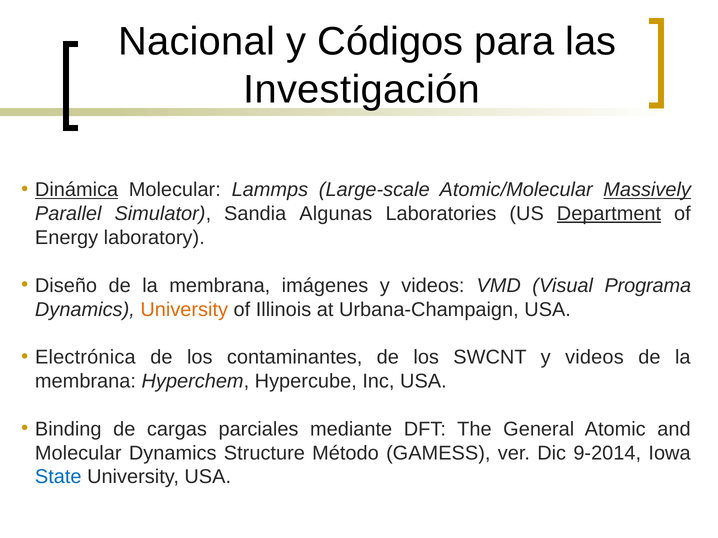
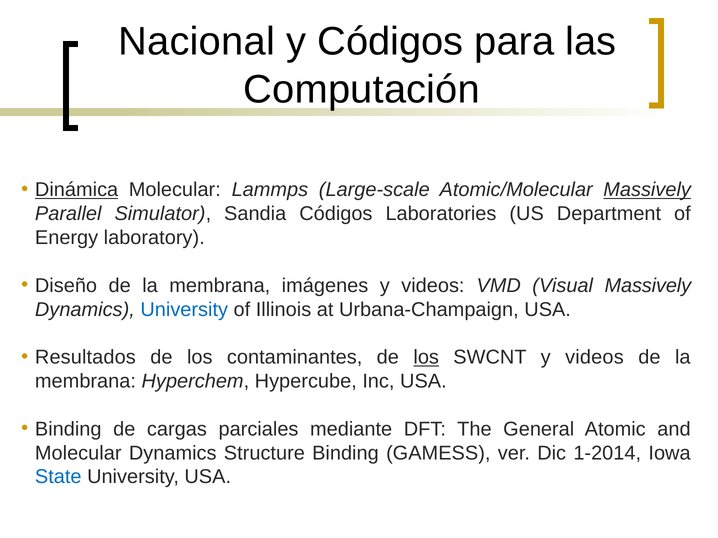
Investigación: Investigación -> Computación (362, 90)
Sandia Algunas: Algunas -> Códigos (336, 214)
Department underline: present -> none (609, 214)
Visual Programa: Programa -> Massively (648, 286)
University colour: orange -> blue (184, 310)
Electrónica: Electrónica -> Resultados (85, 358)
los underline: none -> present (426, 358)
Structure Método: Método -> Binding (345, 453)
9-2014: 9-2014 -> 1-2014 (607, 453)
